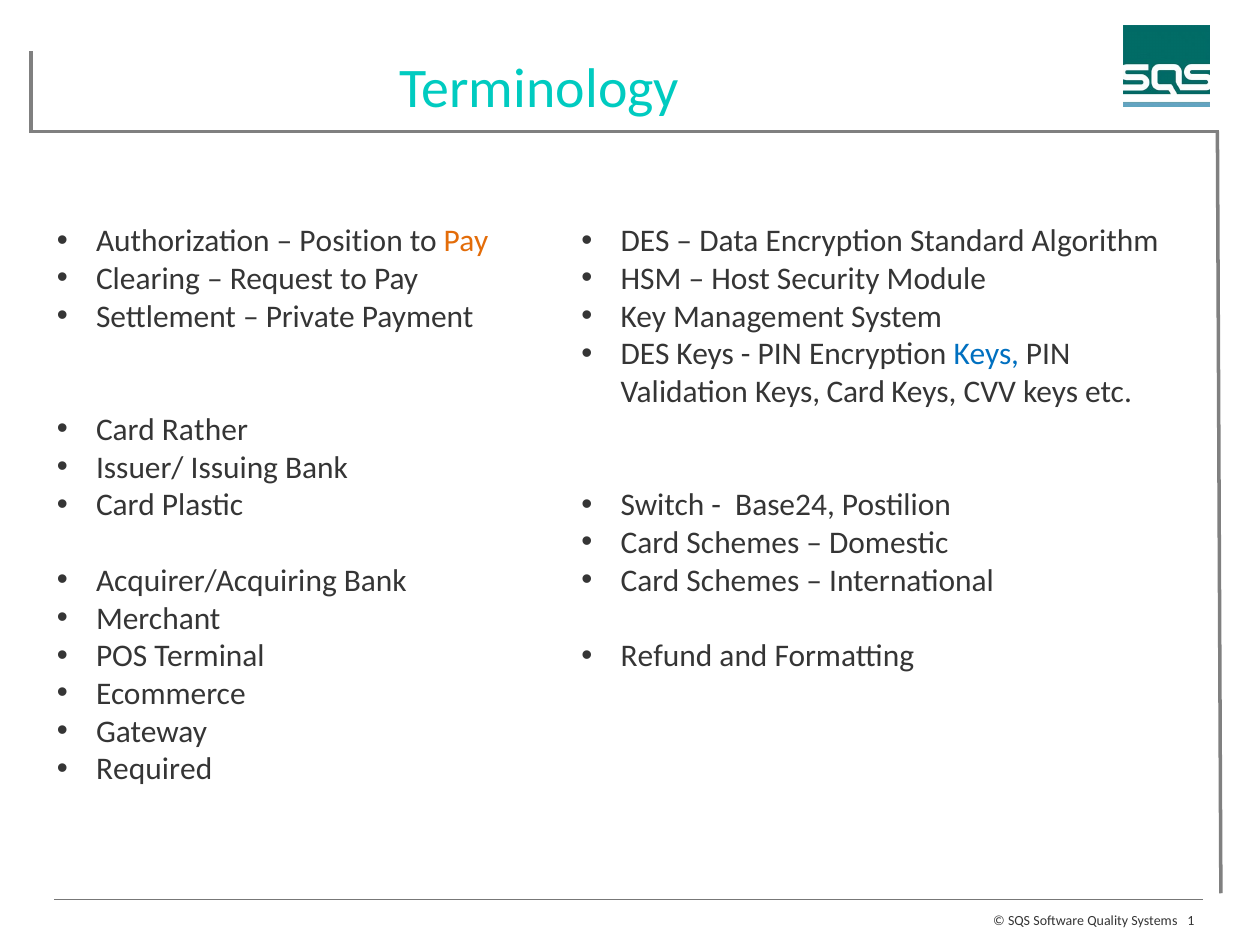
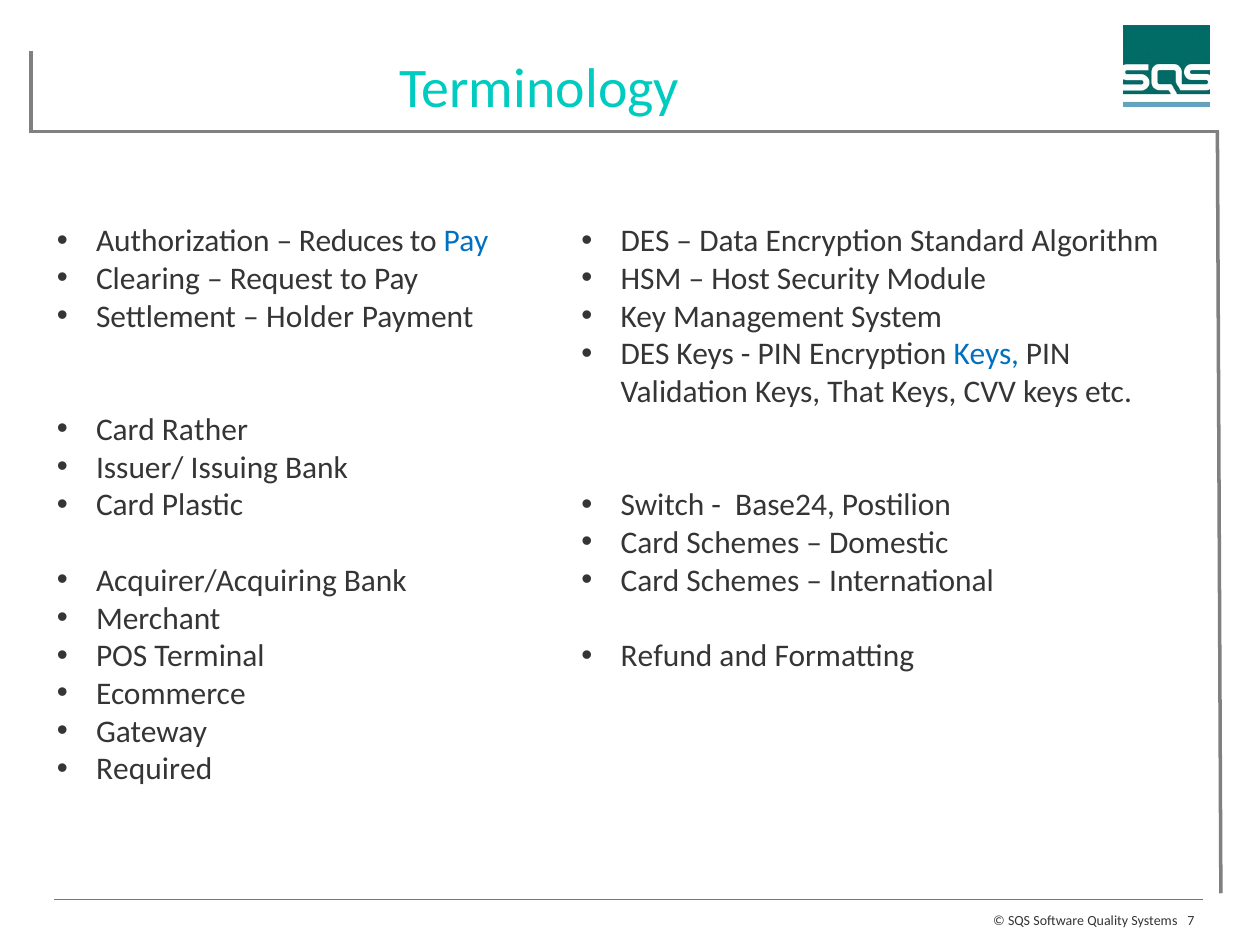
Position: Position -> Reduces (351, 241)
Pay colour: orange -> blue (466, 241)
Private: Private -> Holder (310, 317)
Keys Card: Card -> That (856, 392)
1: 1 -> 7 (1191, 921)
